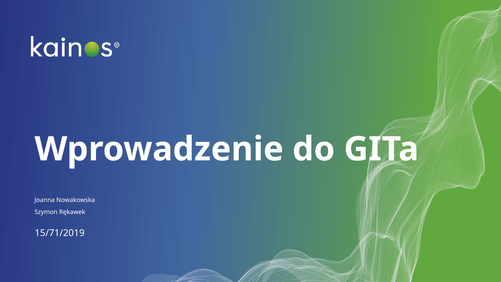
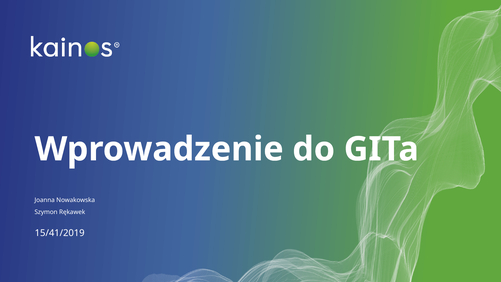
15/71/2019: 15/71/2019 -> 15/41/2019 (60, 233)
